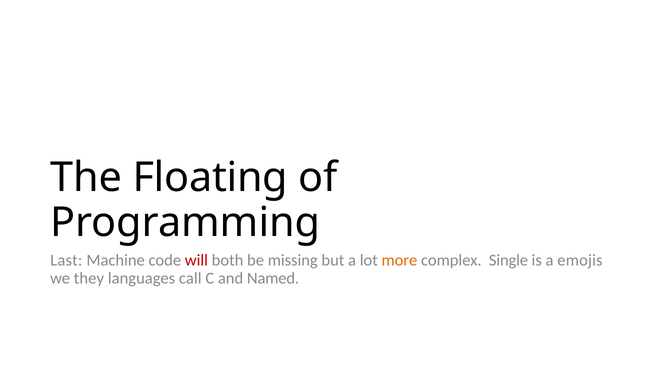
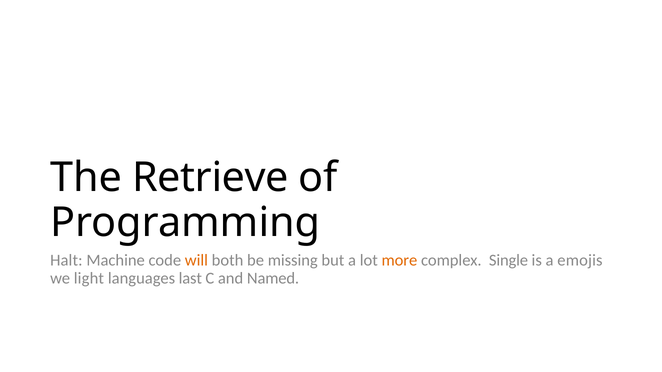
Floating: Floating -> Retrieve (210, 178)
Last: Last -> Halt (66, 261)
will colour: red -> orange (196, 261)
they: they -> light (89, 278)
call: call -> last (190, 278)
